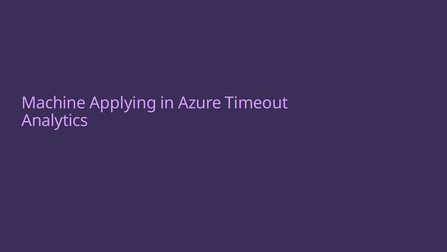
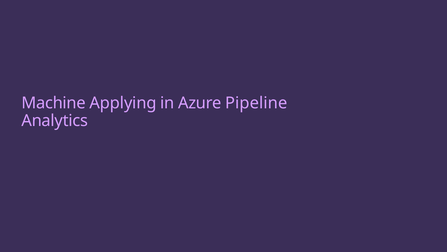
Timeout: Timeout -> Pipeline (256, 103)
